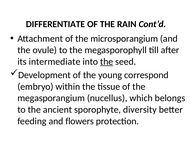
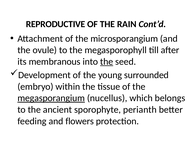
DIFFERENTIATE: DIFFERENTIATE -> REPRODUCTIVE (56, 24)
intermediate: intermediate -> membranous (55, 62)
correspond: correspond -> surrounded (146, 75)
megasporangium underline: none -> present (51, 98)
diversity: diversity -> perianth (140, 110)
